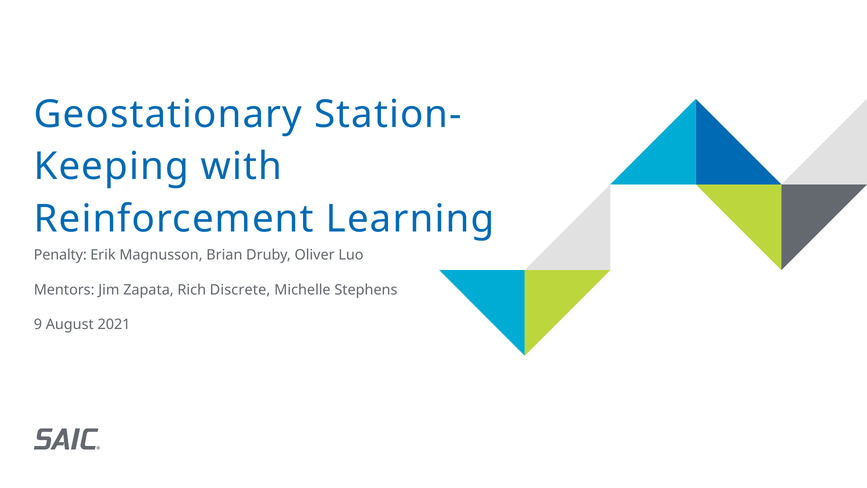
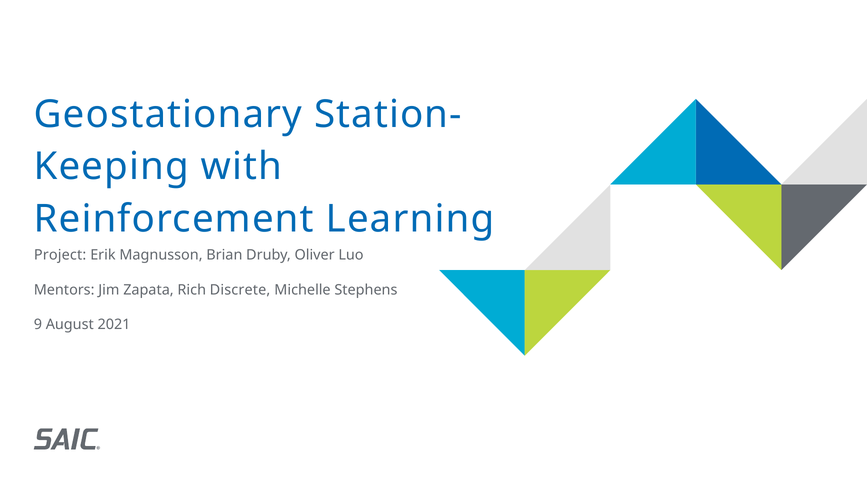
Penalty: Penalty -> Project (60, 255)
